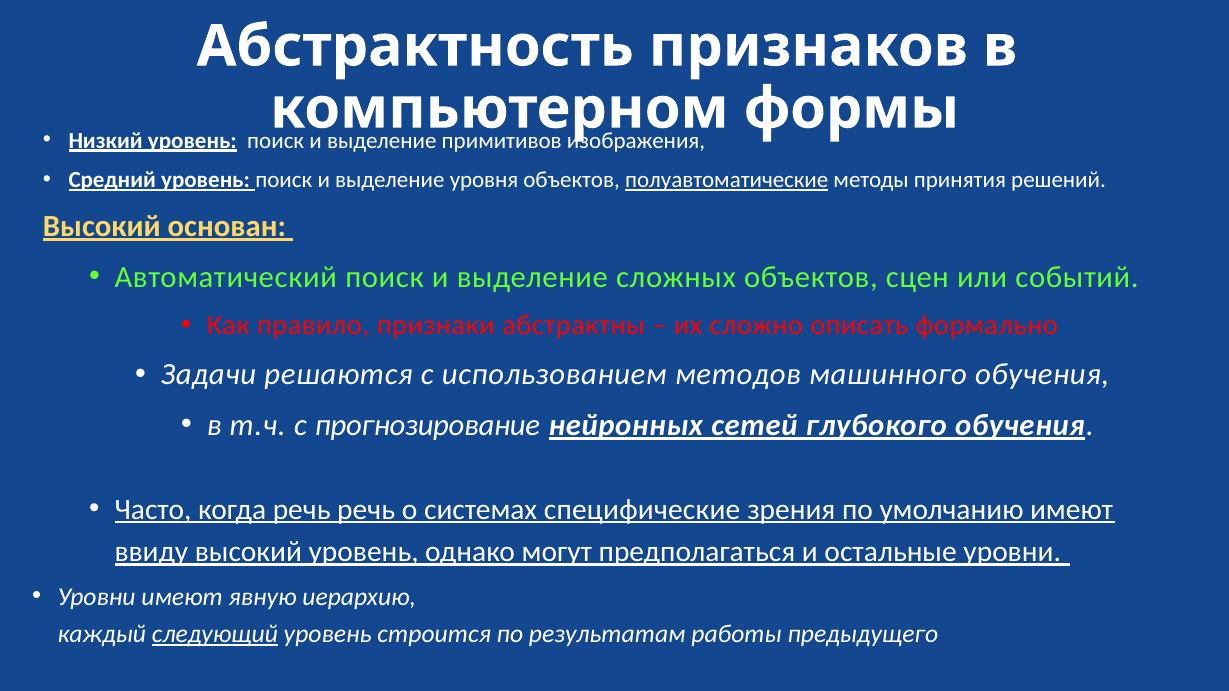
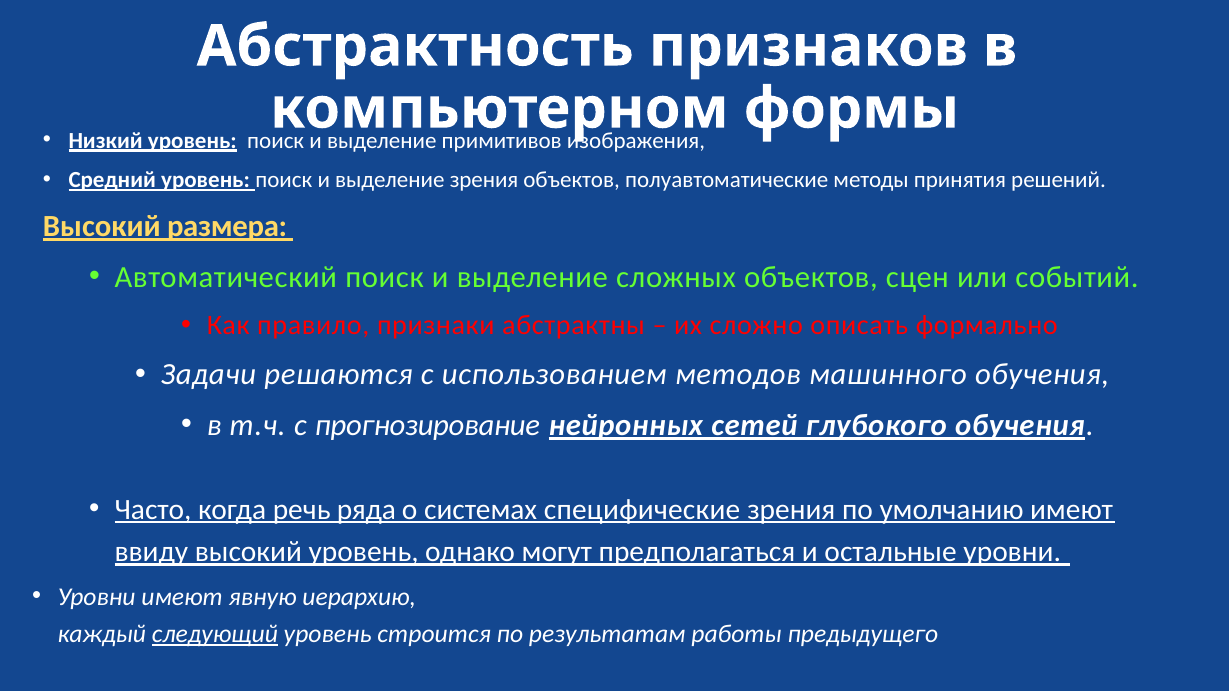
выделение уровня: уровня -> зрения (484, 180)
полуавтоматические underline: present -> none (727, 180)
основан: основан -> размера (227, 227)
речь речь: речь -> ряда (366, 510)
